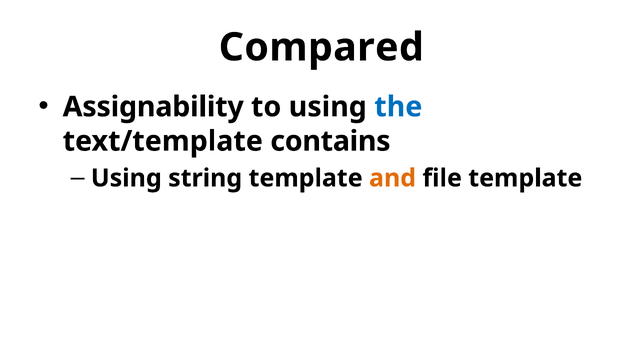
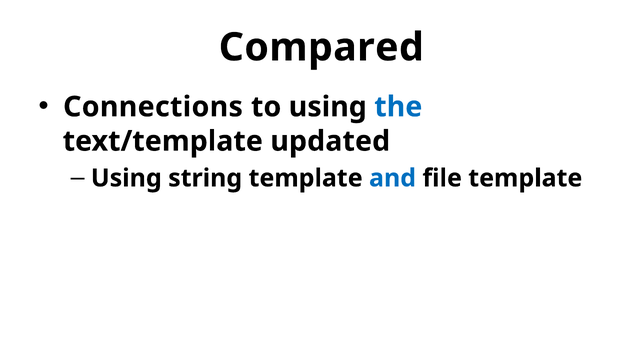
Assignability: Assignability -> Connections (153, 107)
contains: contains -> updated (330, 141)
and colour: orange -> blue (393, 178)
